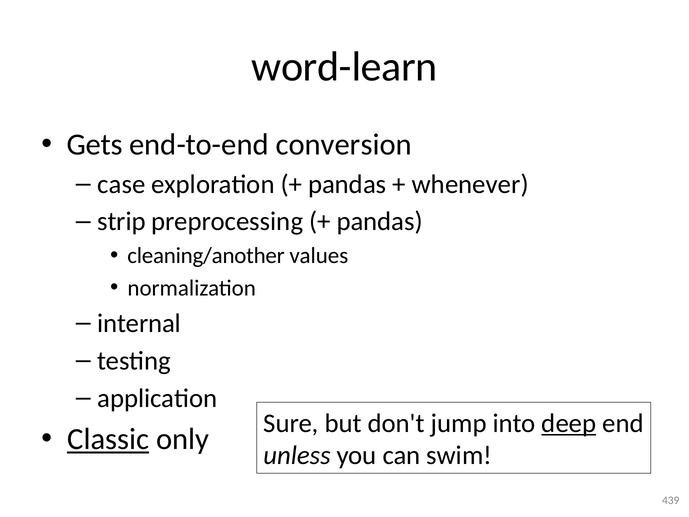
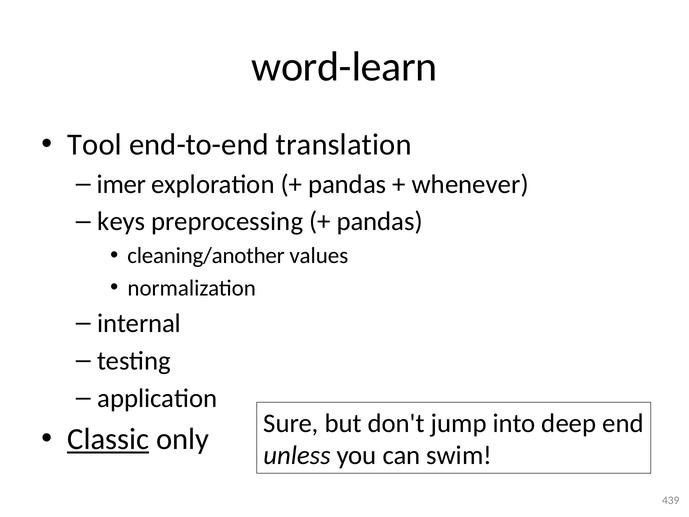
Gets: Gets -> Tool (95, 145)
conversion: conversion -> translation (344, 145)
case: case -> imer (122, 184)
strip: strip -> keys (121, 222)
deep underline: present -> none (569, 423)
